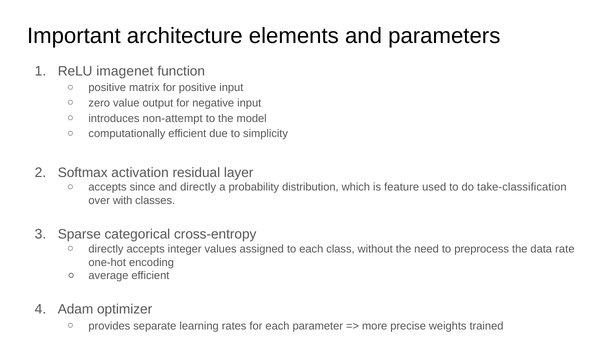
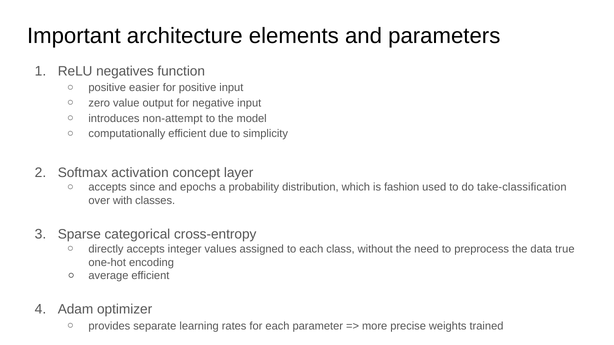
imagenet: imagenet -> negatives (125, 71)
matrix: matrix -> easier (144, 88)
residual: residual -> concept (196, 173)
and directly: directly -> epochs (198, 188)
feature: feature -> fashion (402, 188)
rate: rate -> true (565, 249)
